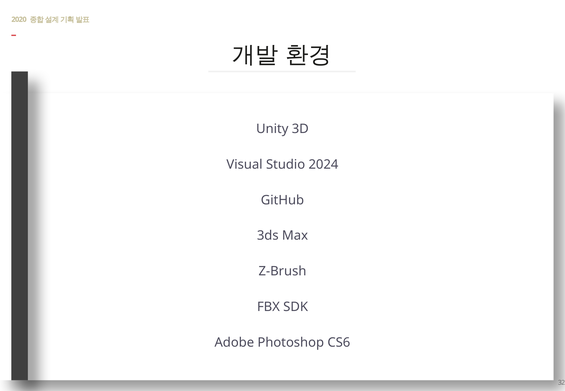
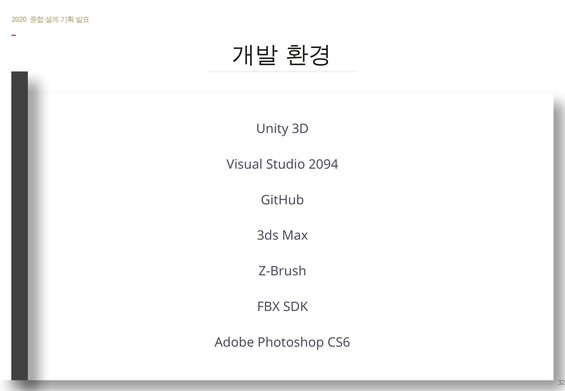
2024: 2024 -> 2094 (323, 164)
